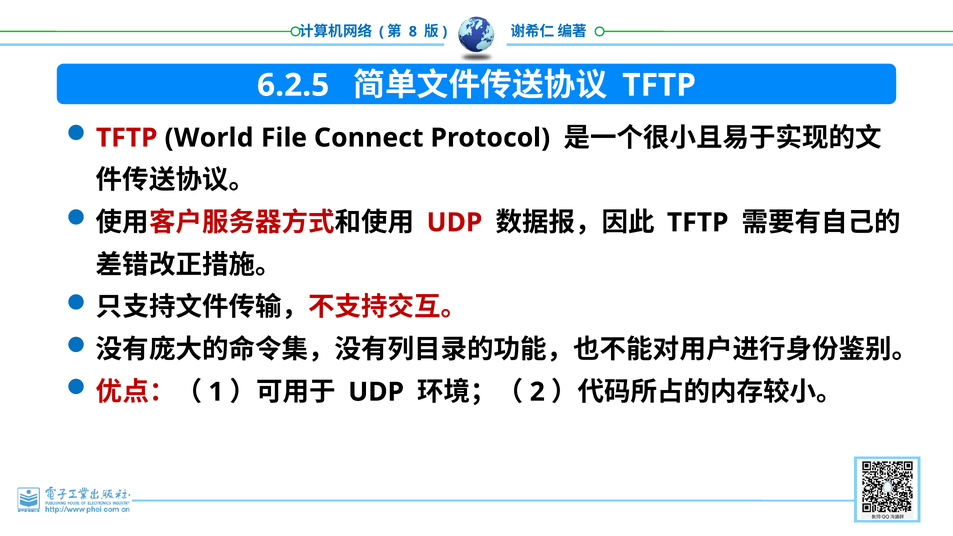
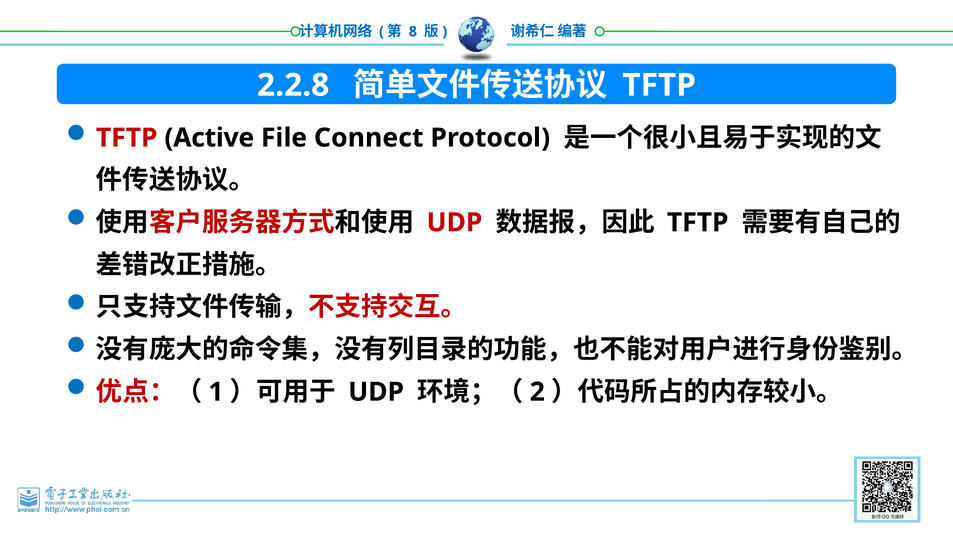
6.2.5: 6.2.5 -> 2.2.8 (293, 85)
World: World -> Active (209, 138)
